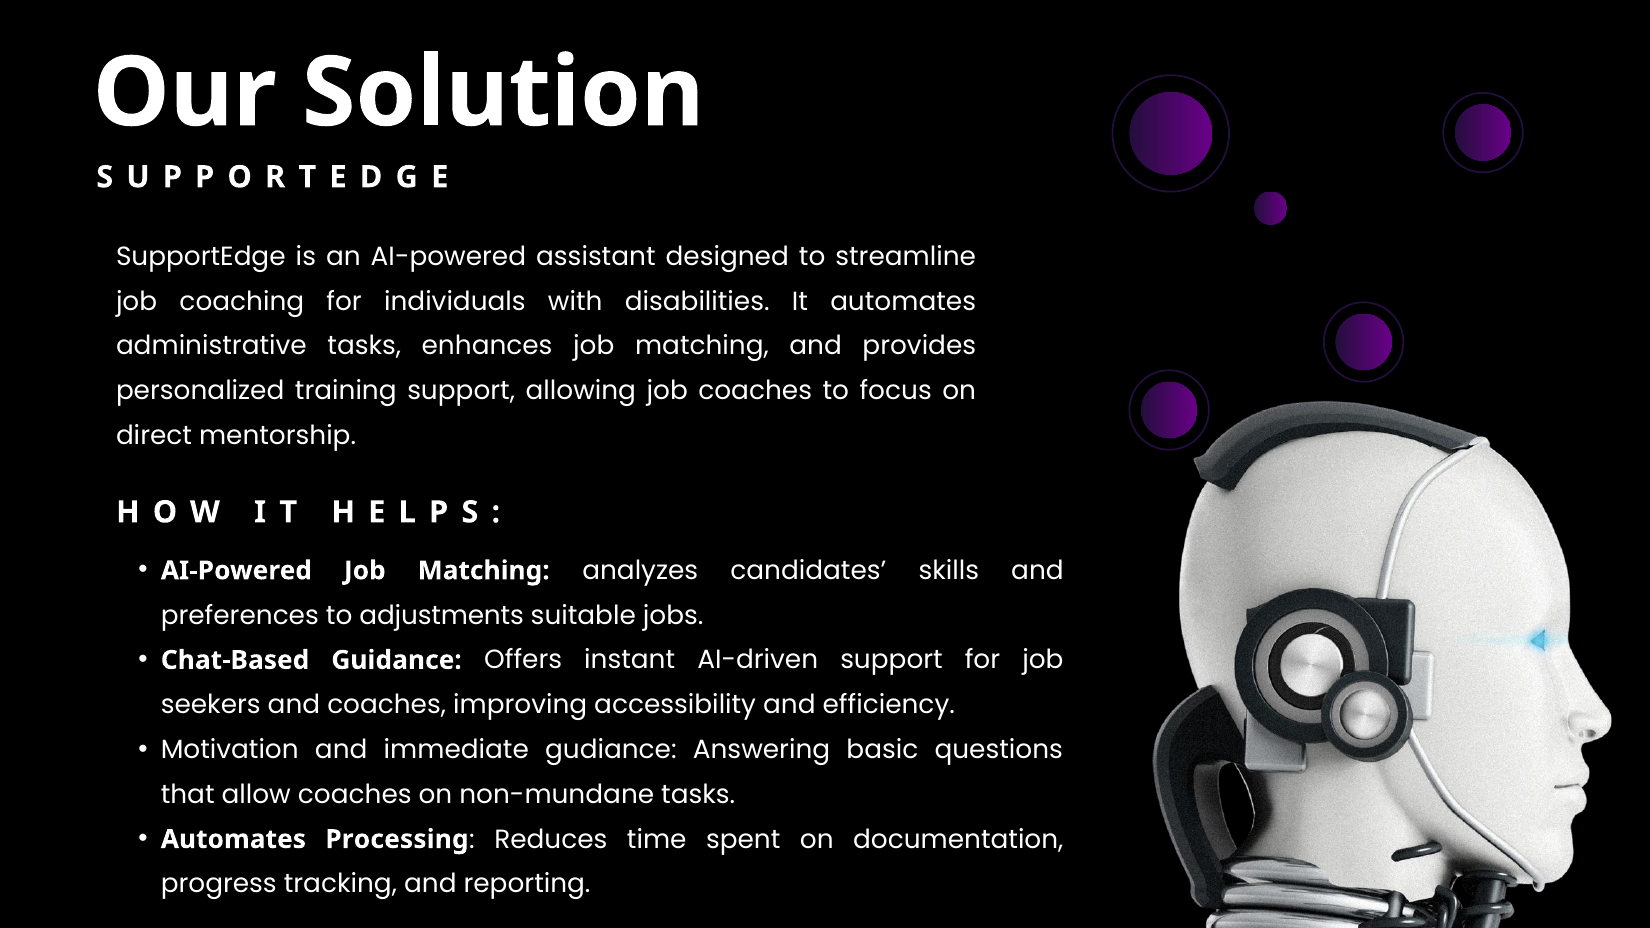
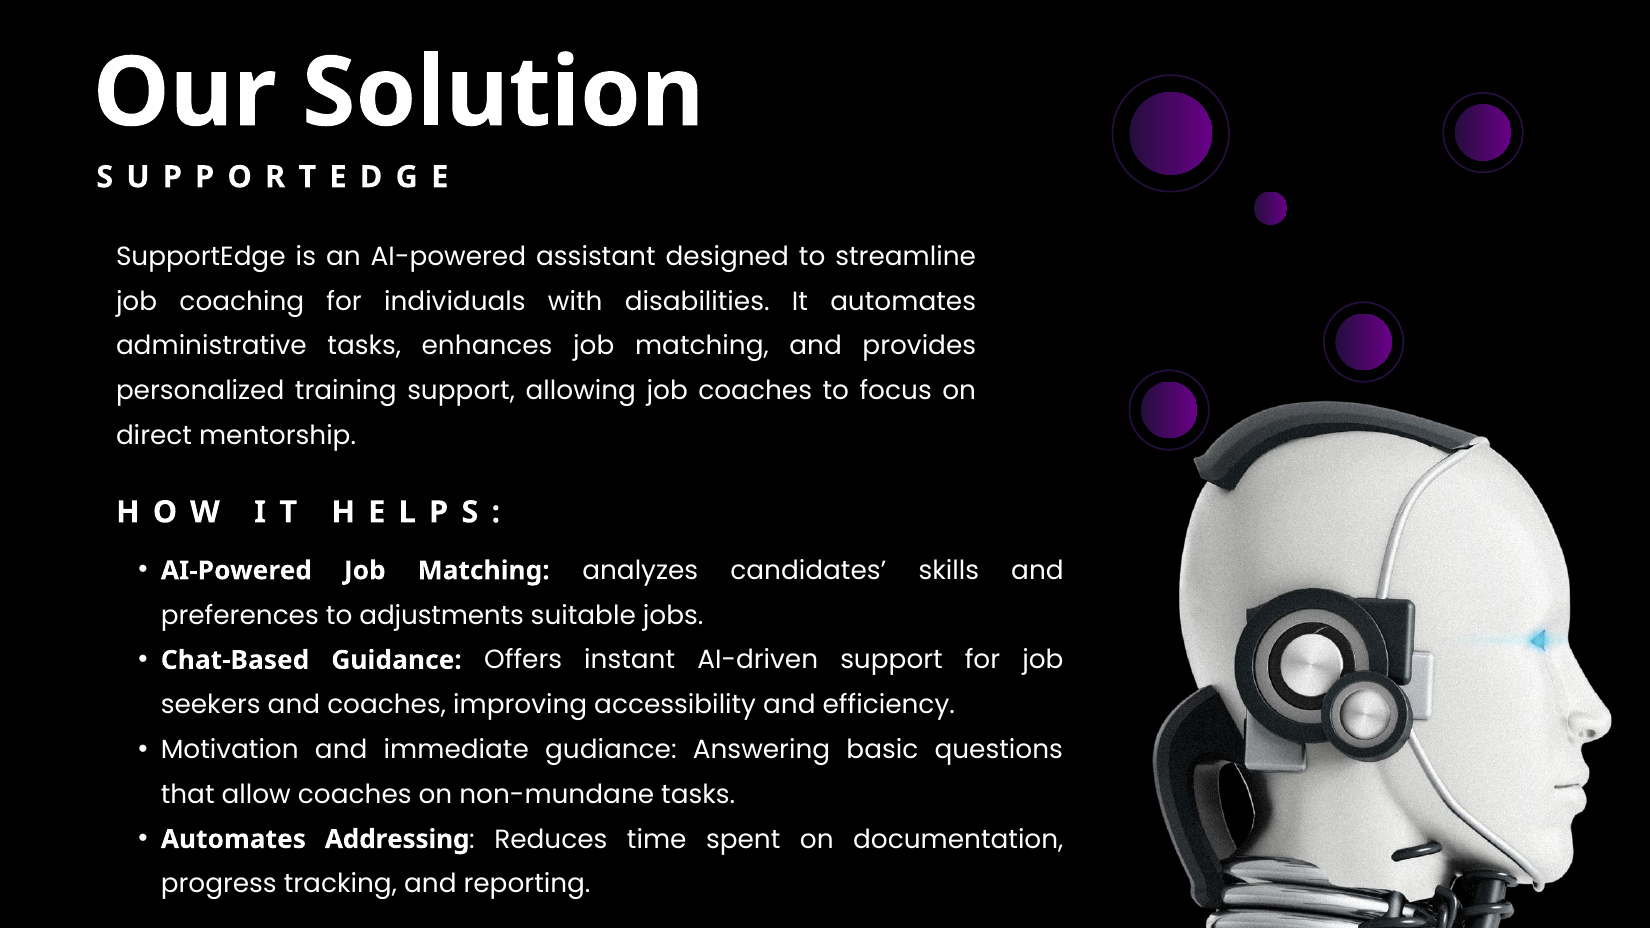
Processing: Processing -> Addressing (397, 839)
